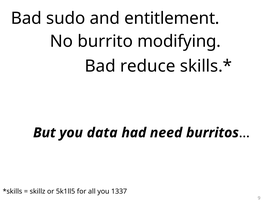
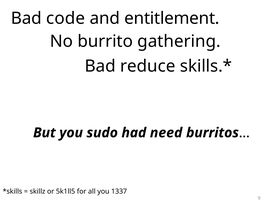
sudo: sudo -> code (66, 18)
modifying: modifying -> gathering (179, 41)
data: data -> sudo (102, 133)
